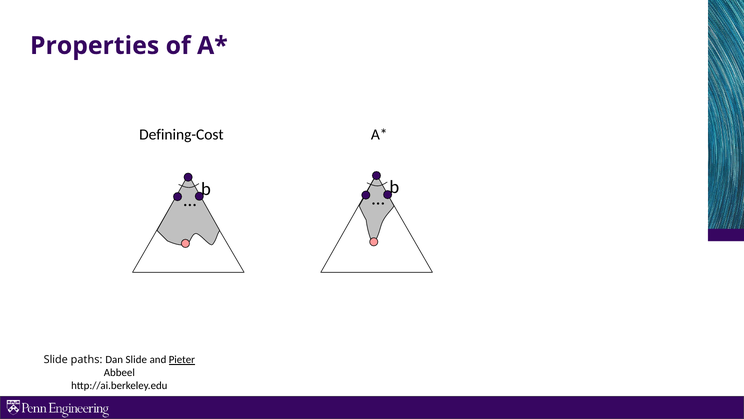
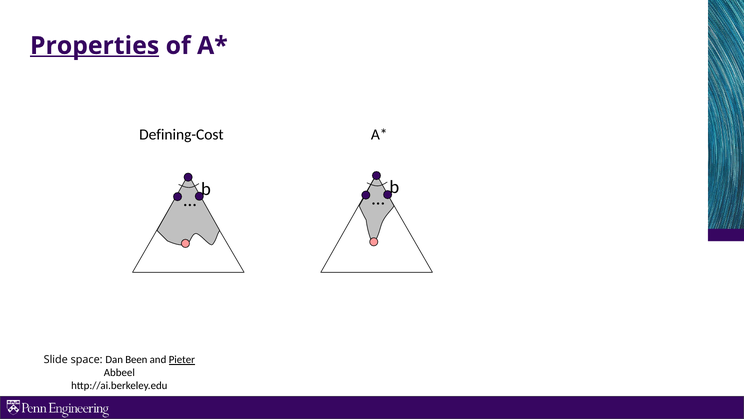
Properties underline: none -> present (95, 46)
paths: paths -> space (87, 359)
Dan Slide: Slide -> Been (136, 359)
